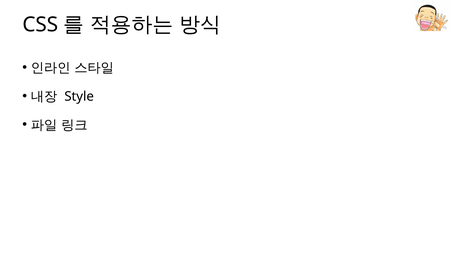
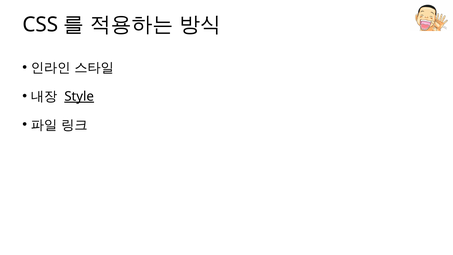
Style underline: none -> present (79, 96)
